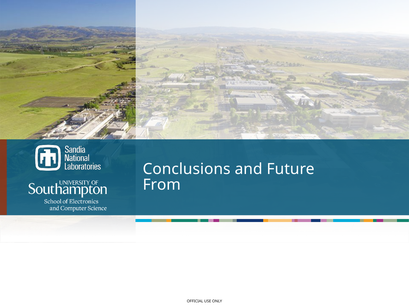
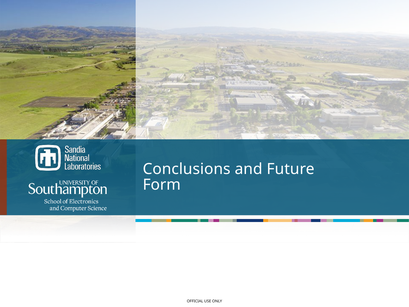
From: From -> Form (162, 185)
